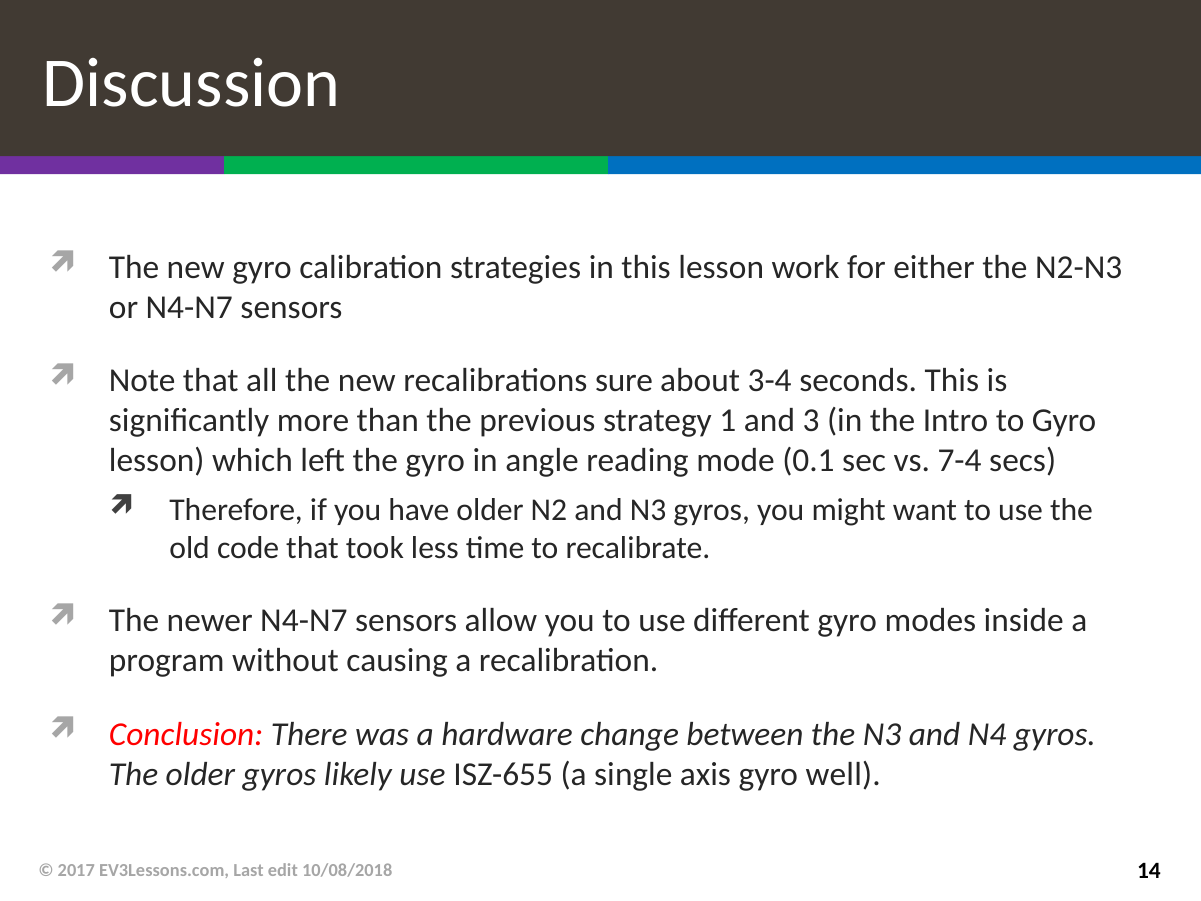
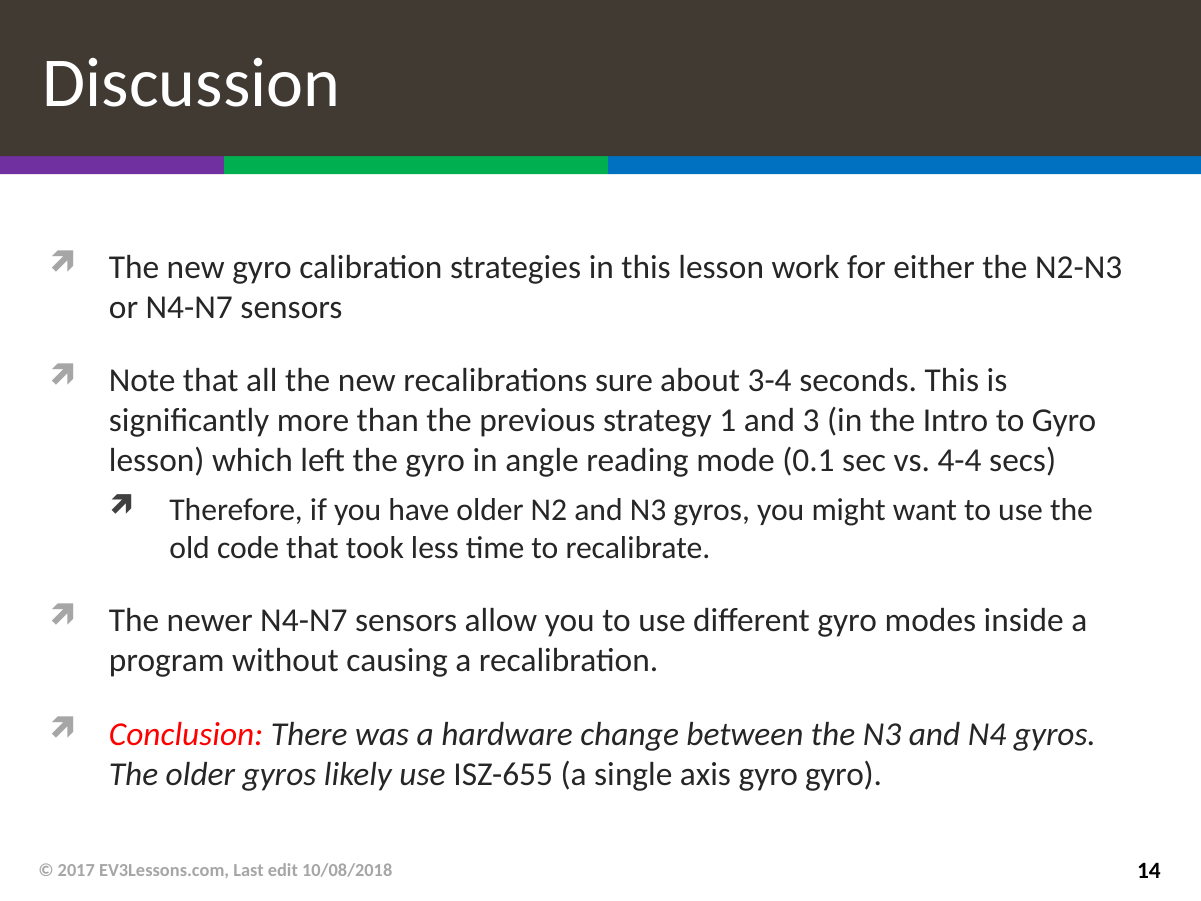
7-4: 7-4 -> 4-4 (960, 461)
gyro well: well -> gyro (844, 774)
